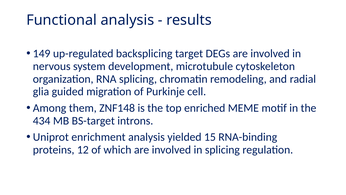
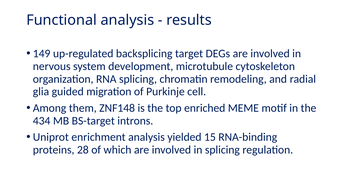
12: 12 -> 28 (83, 149)
